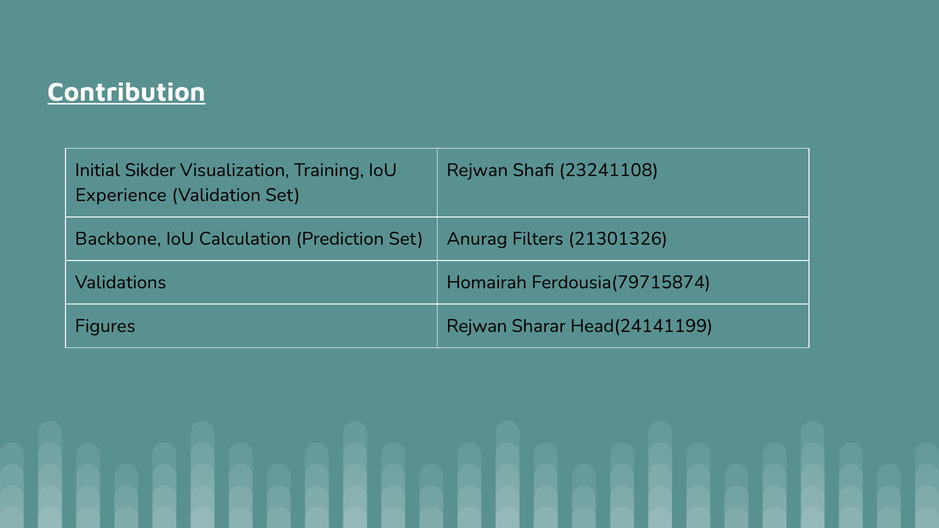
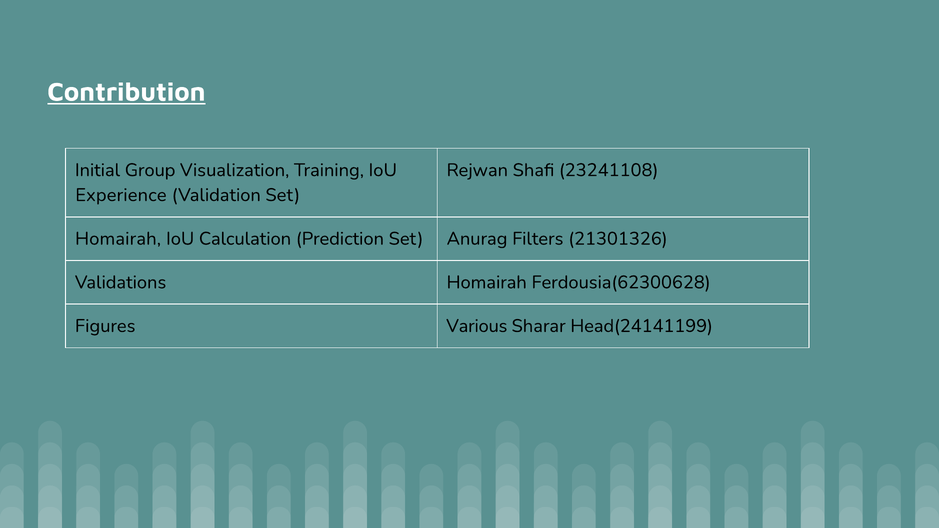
Sikder: Sikder -> Group (150, 170)
Backbone: Backbone -> Homairah (118, 239)
Ferdousia(79715874: Ferdousia(79715874 -> Ferdousia(62300628 (621, 282)
Figures Rejwan: Rejwan -> Various (477, 326)
